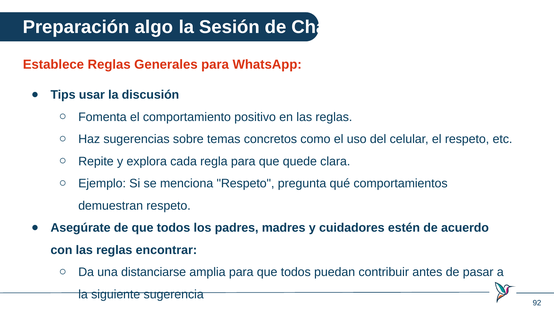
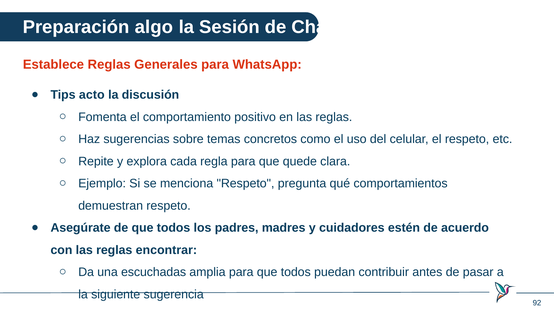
usar: usar -> acto (92, 95)
distanciarse: distanciarse -> escuchadas (154, 272)
